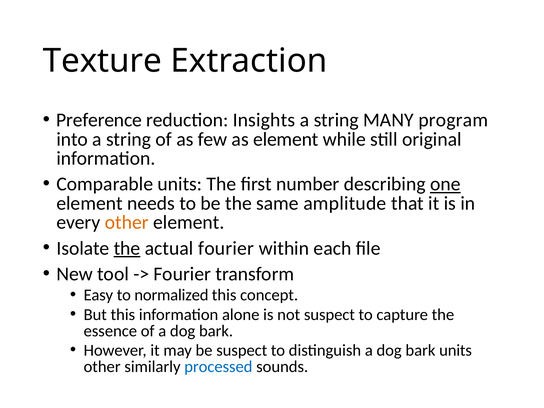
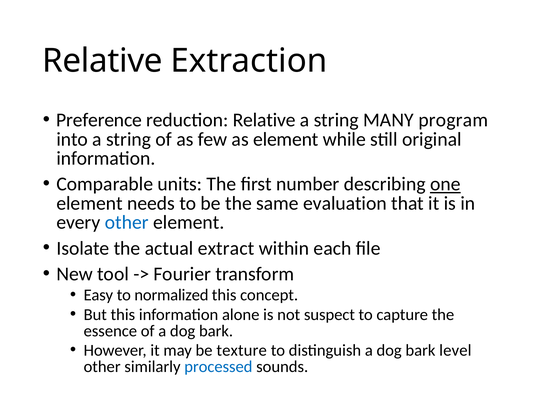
Texture: Texture -> Relative (102, 61)
reduction Insights: Insights -> Relative (264, 120)
amplitude: amplitude -> evaluation (345, 203)
other colour: orange -> blue (127, 222)
the underline: present -> none (127, 248)
actual fourier: fourier -> extract (226, 248)
be suspect: suspect -> texture (242, 350)
bark units: units -> level (455, 350)
